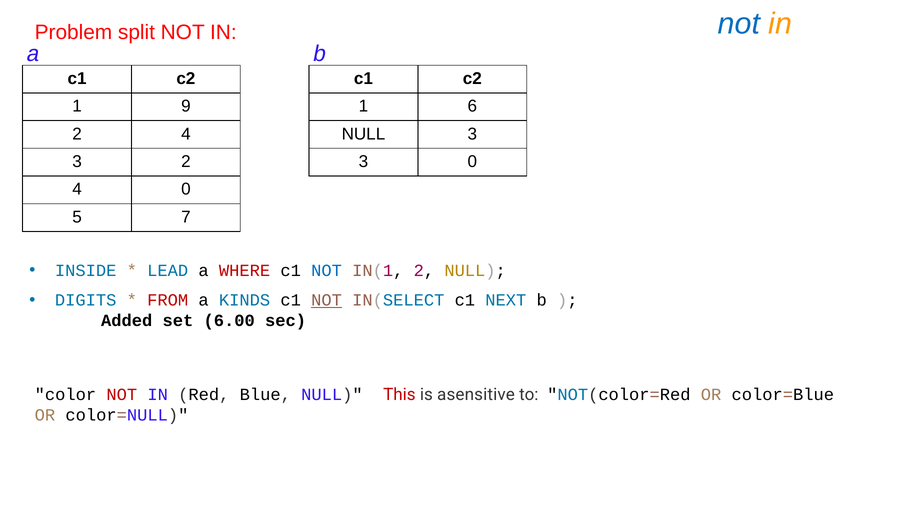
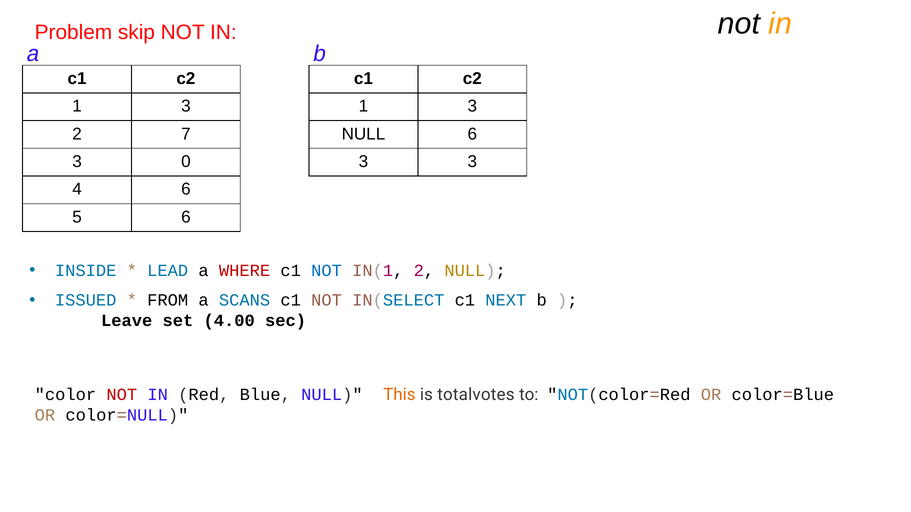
not colour: blue -> black (739, 24)
split: split -> skip (136, 32)
9: 9 -> 3 (186, 106)
6: 6 -> 3 (472, 106)
4: 4 -> 7 (186, 134)
NULL 3: 3 -> 6 (472, 134)
3 2: 2 -> 0 (186, 162)
3 0: 0 -> 3 (472, 162)
4 0: 0 -> 6 (186, 189)
5 7: 7 -> 6 (186, 217)
DIGITS: DIGITS -> ISSUED (86, 301)
FROM colour: red -> black (168, 301)
KINDS: KINDS -> SCANS (245, 301)
NOT underline: present -> none (327, 301)
Added: Added -> Leave (127, 321)
6.00: 6.00 -> 4.00 (229, 321)
This colour: red -> orange (399, 395)
asensitive: asensitive -> totalvotes (476, 395)
